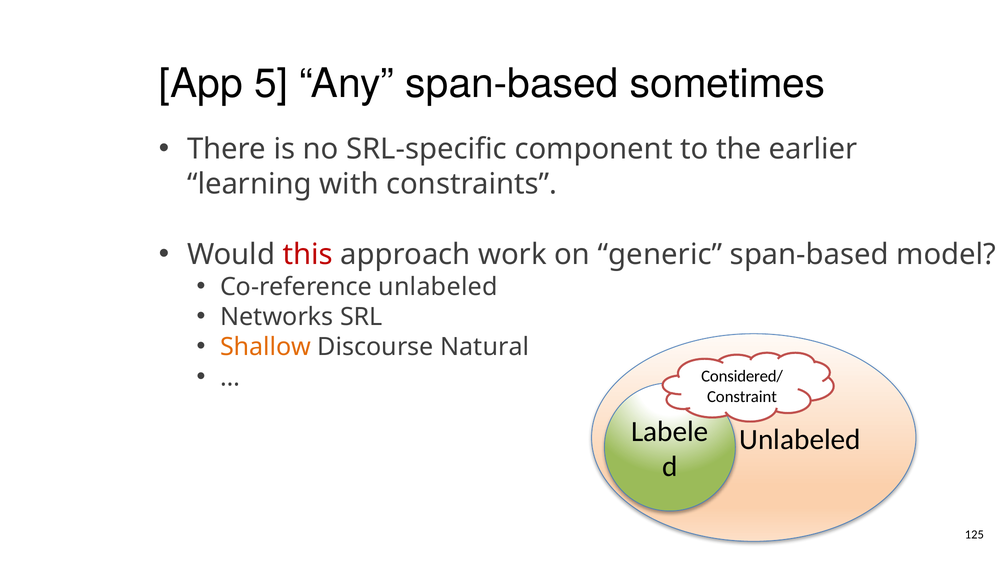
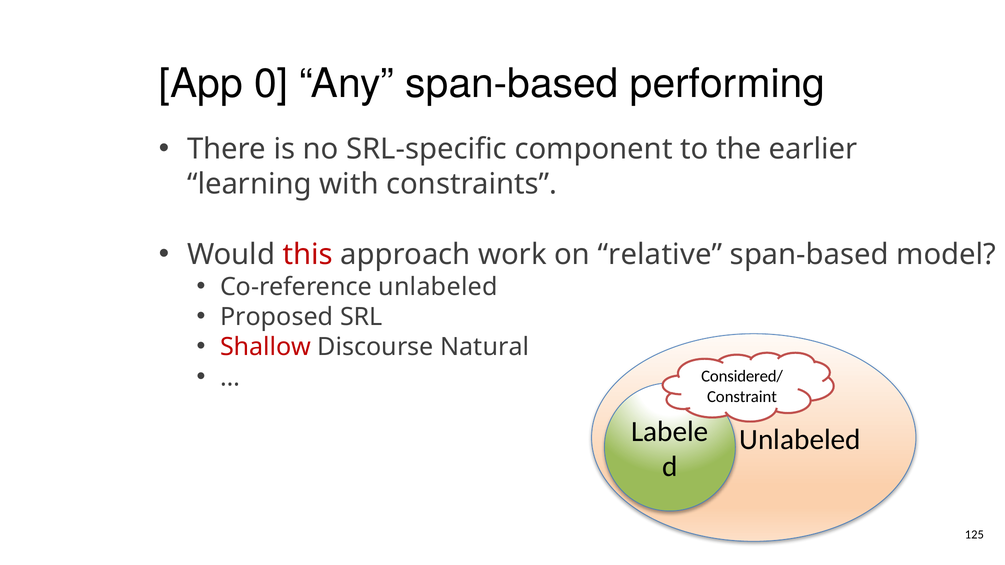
5: 5 -> 0 (271, 84)
sometimes: sometimes -> performing (727, 84)
generic: generic -> relative (660, 255)
Networks: Networks -> Proposed (277, 317)
Shallow colour: orange -> red (266, 347)
